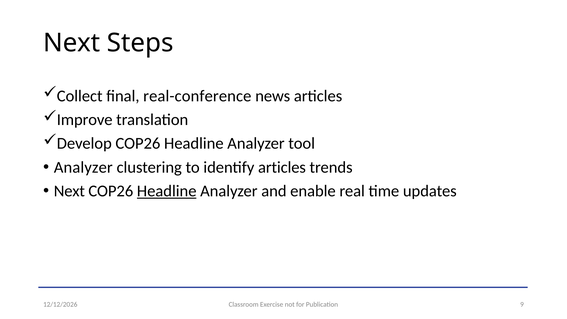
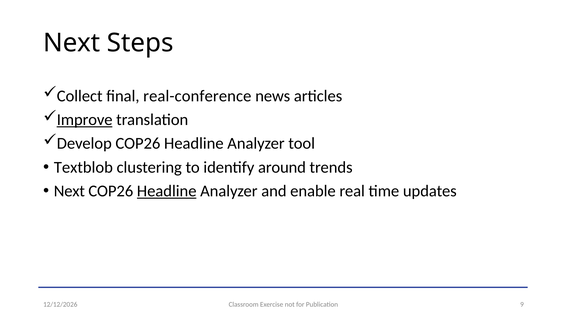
Improve underline: none -> present (85, 120)
Analyzer: Analyzer -> Textblob (83, 167)
identify articles: articles -> around (282, 167)
